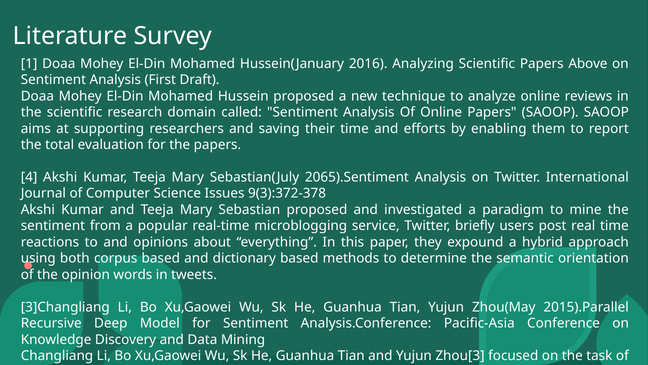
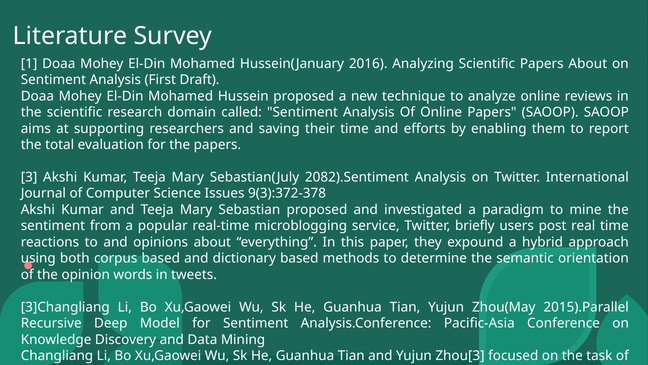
Papers Above: Above -> About (588, 64)
4: 4 -> 3 (29, 177)
2065).Sentiment: 2065).Sentiment -> 2082).Sentiment (357, 177)
